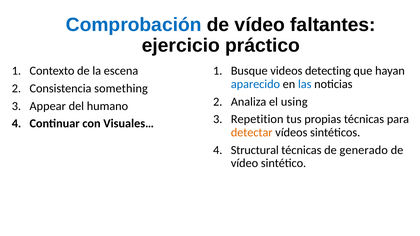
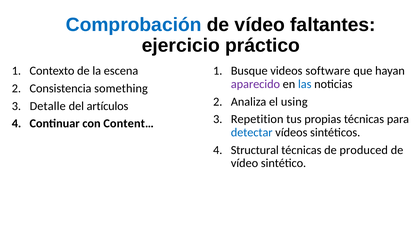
detecting: detecting -> software (328, 71)
aparecido colour: blue -> purple (255, 84)
Appear: Appear -> Detalle (48, 106)
humano: humano -> artículos (108, 106)
Visuales…: Visuales… -> Content… (129, 124)
detectar colour: orange -> blue (252, 133)
generado: generado -> produced (364, 150)
